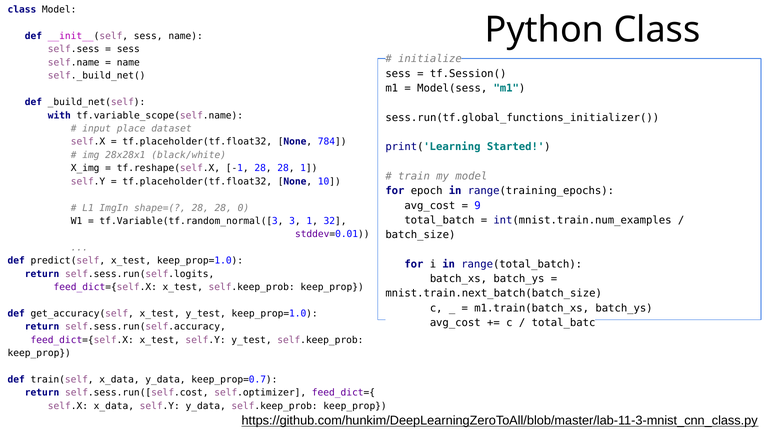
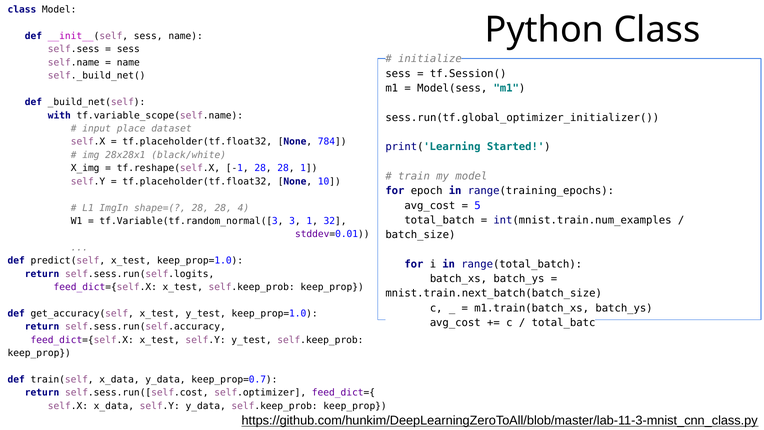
sess.run(tf.global_functions_initializer(: sess.run(tf.global_functions_initializer( -> sess.run(tf.global_optimizer_initializer( (522, 118)
9: 9 -> 5 (478, 205)
0: 0 -> 4 (243, 208)
